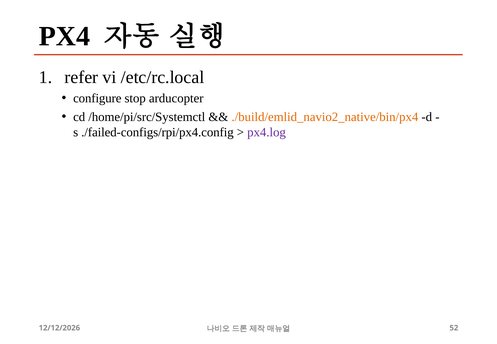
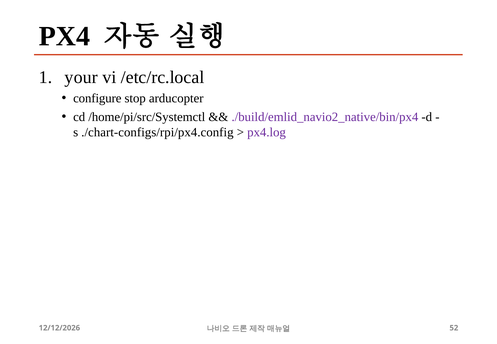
refer: refer -> your (81, 77)
./build/emlid_navio2_native/bin/px4 colour: orange -> purple (325, 117)
./failed-configs/rpi/px4.config: ./failed-configs/rpi/px4.config -> ./chart-configs/rpi/px4.config (157, 132)
